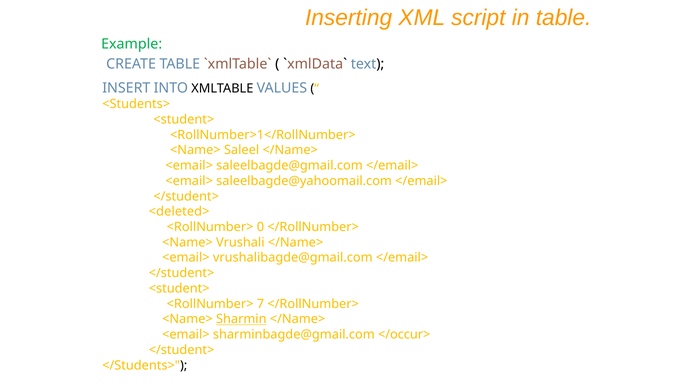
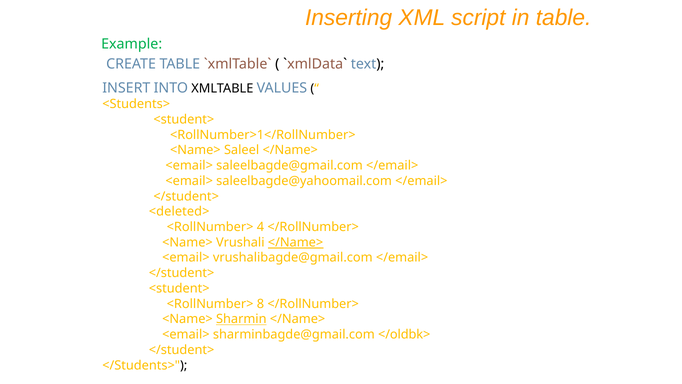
0: 0 -> 4 (260, 227)
</Name> underline: none -> present (296, 242)
7: 7 -> 8 (260, 304)
</occur>: </occur> -> </oldbk> (404, 334)
